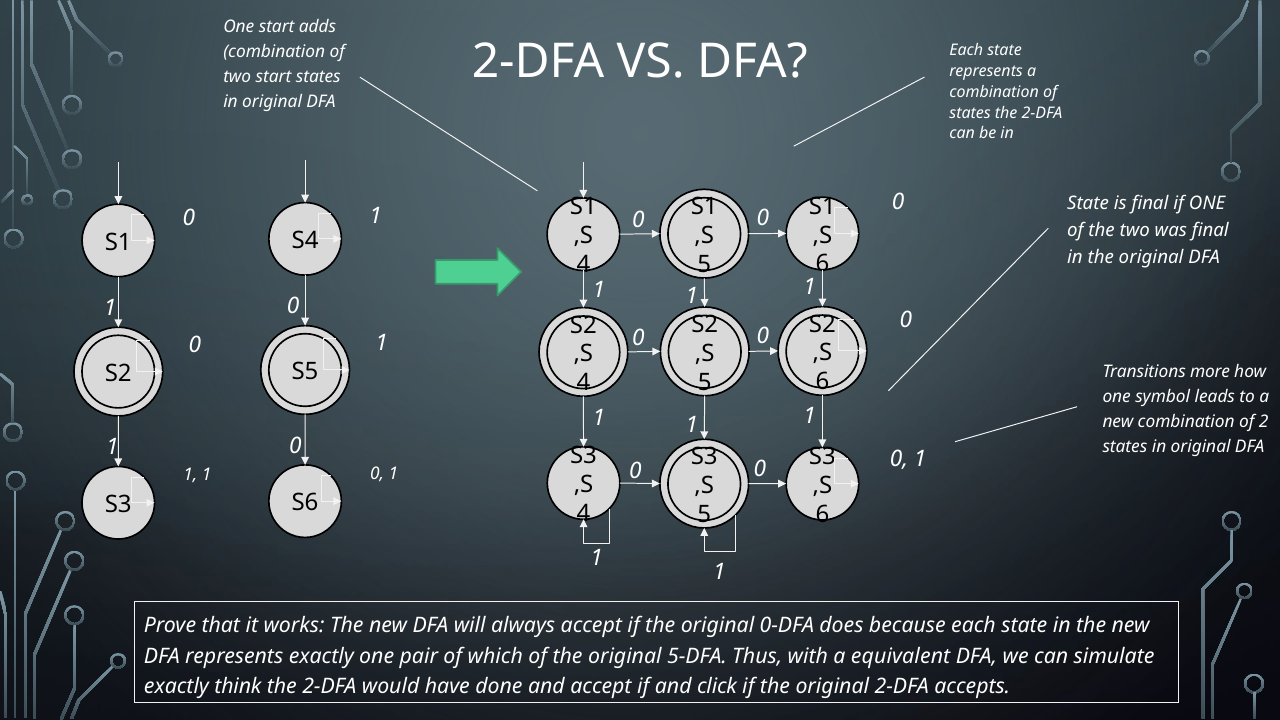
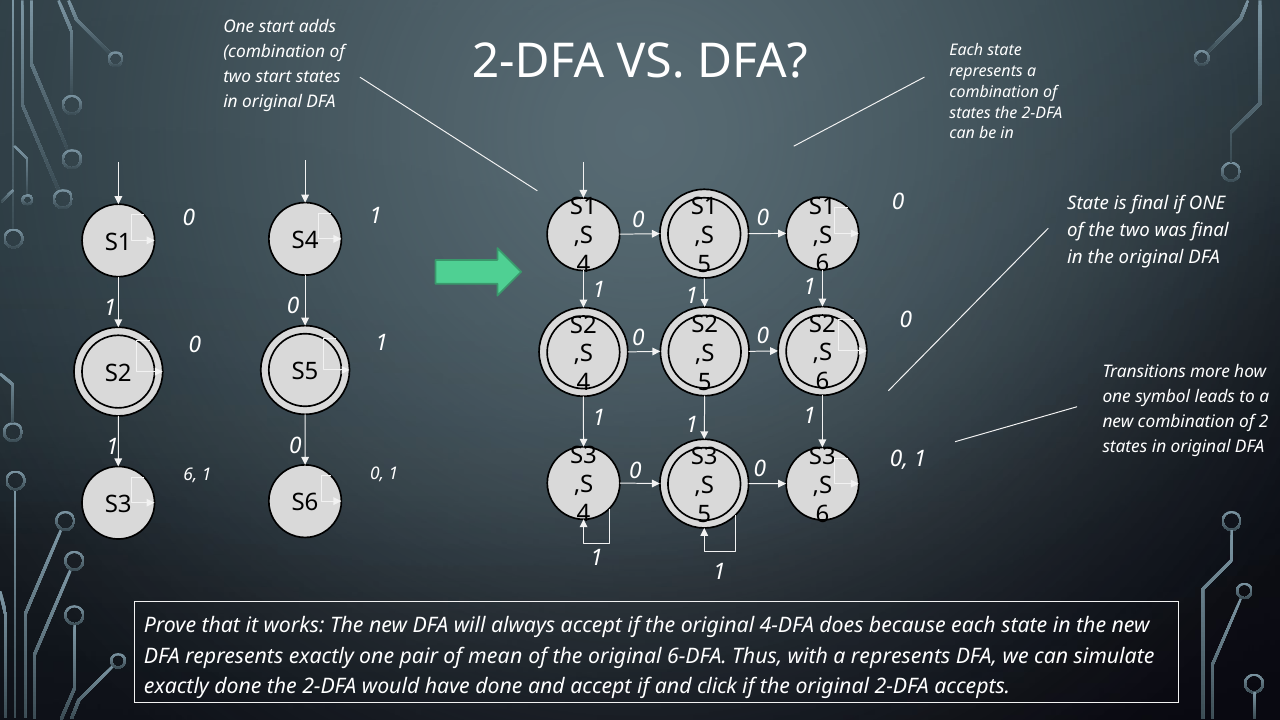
1: 1 -> 6 (190, 475)
0-DFA: 0-DFA -> 4-DFA (787, 626)
which: which -> mean (495, 656)
5-DFA: 5-DFA -> 6-DFA (697, 656)
a equivalent: equivalent -> represents (901, 656)
exactly think: think -> done (238, 687)
